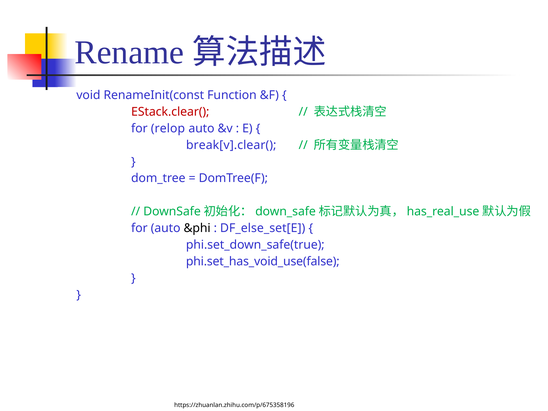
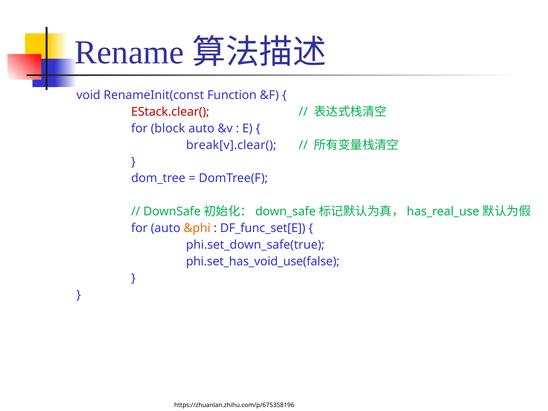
relop: relop -> block (168, 128)
&phi colour: black -> orange (197, 228)
DF_else_set[E: DF_else_set[E -> DF_func_set[E (263, 228)
